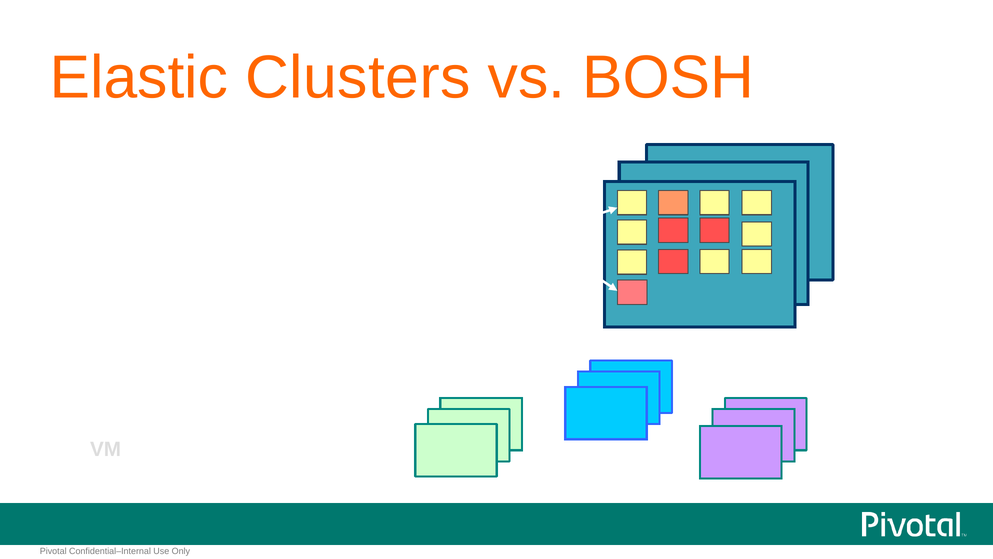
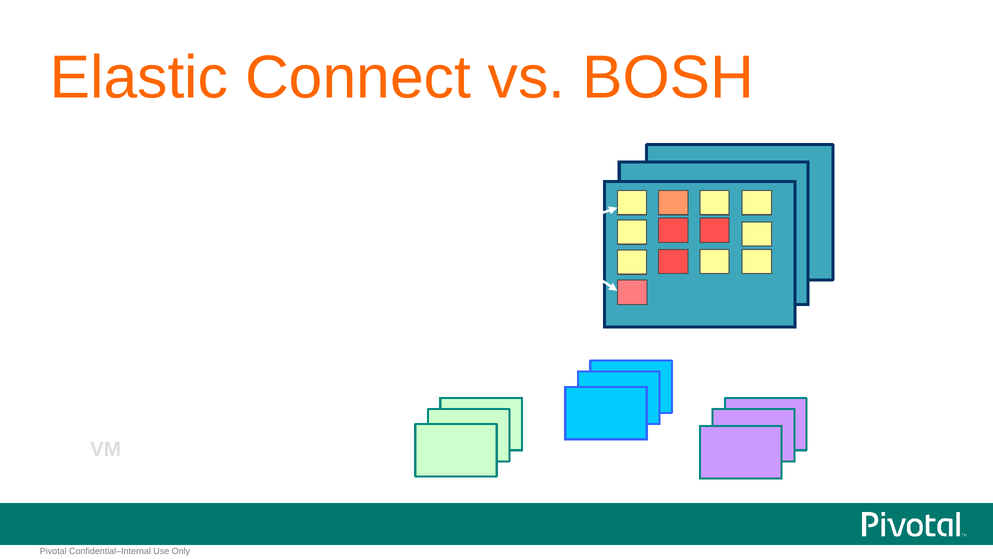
Clusters: Clusters -> Connect (358, 78)
